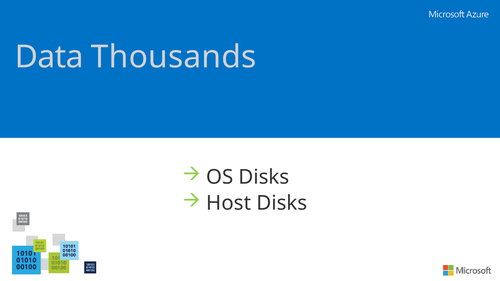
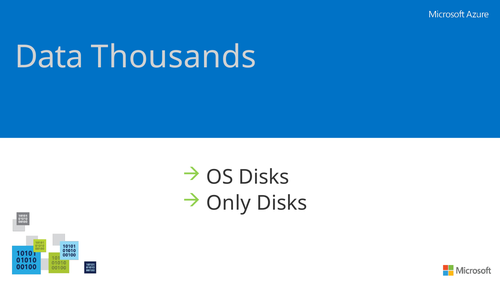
Host: Host -> Only (229, 203)
